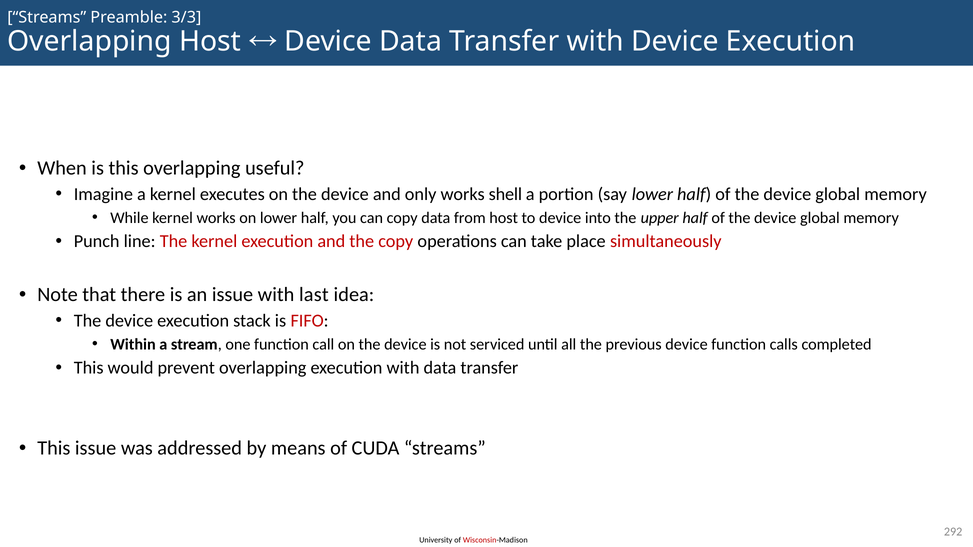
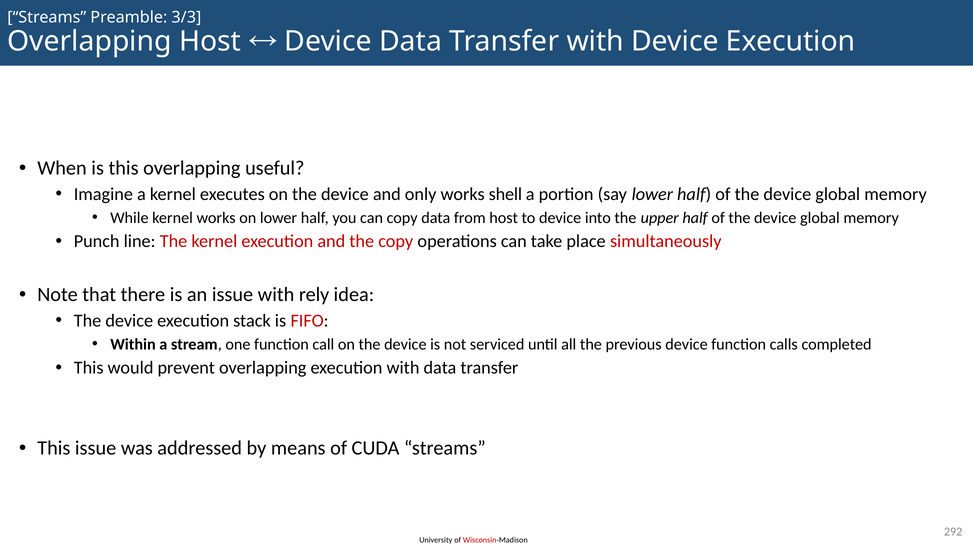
last: last -> rely (314, 295)
